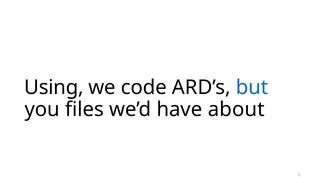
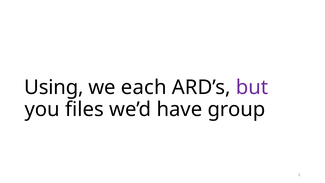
code: code -> each (144, 87)
but colour: blue -> purple (252, 87)
about: about -> group (236, 109)
